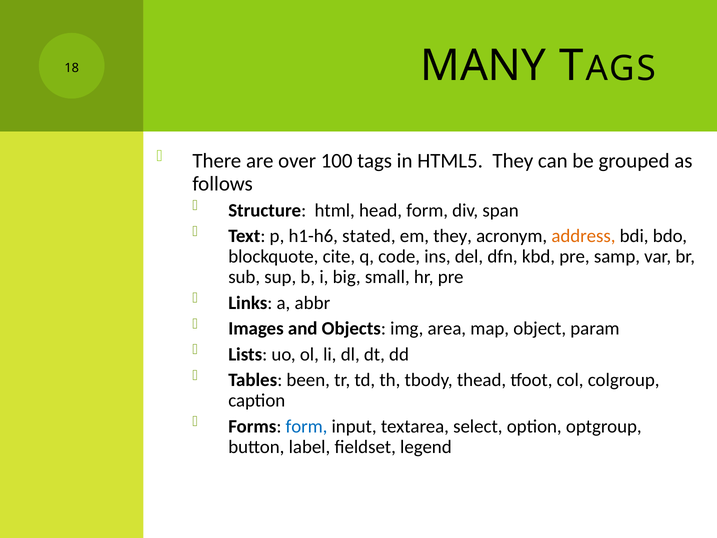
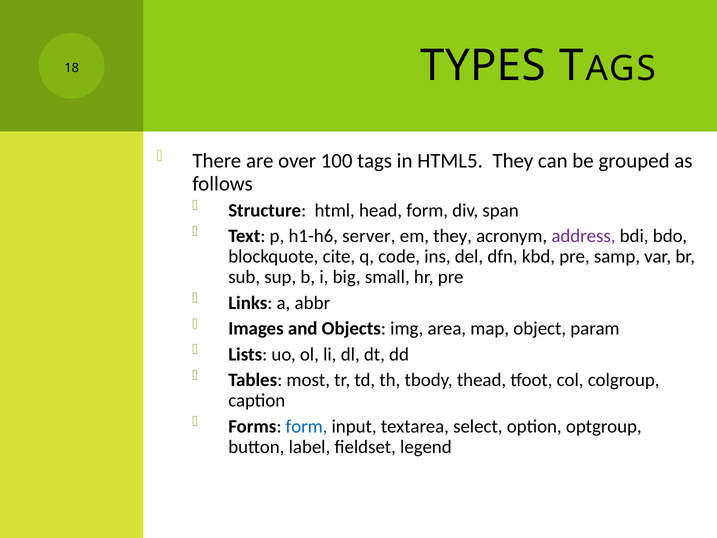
MANY: MANY -> TYPES (483, 66)
stated: stated -> server (369, 236)
address colour: orange -> purple (583, 236)
been: been -> most (308, 380)
